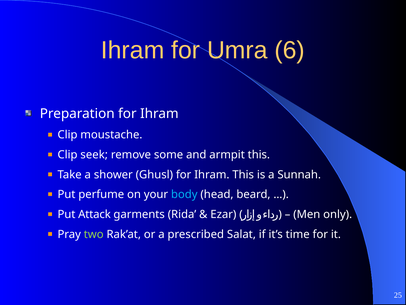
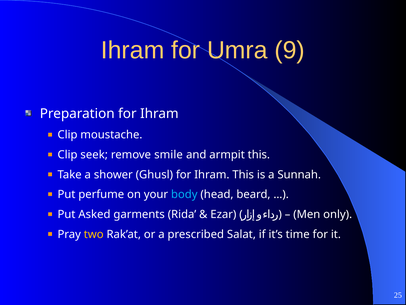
6: 6 -> 9 (290, 50)
some: some -> smile (169, 155)
Attack: Attack -> Asked (94, 214)
two colour: light green -> yellow (94, 234)
